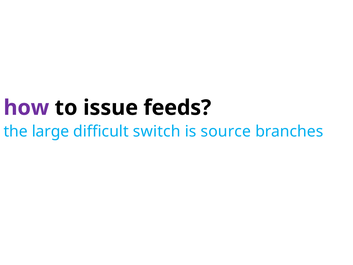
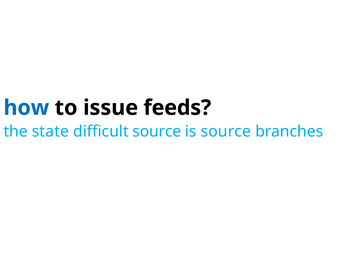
how colour: purple -> blue (26, 108)
large: large -> state (50, 131)
difficult switch: switch -> source (157, 131)
